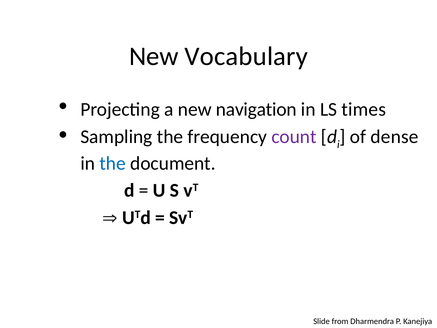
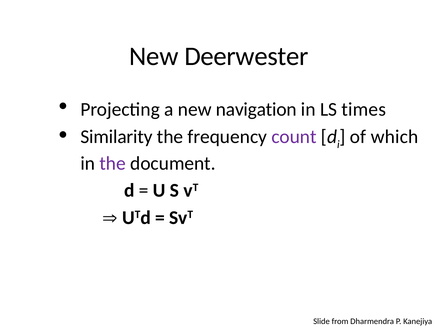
Vocabulary: Vocabulary -> Deerwester (246, 56)
Sampling: Sampling -> Similarity (116, 137)
dense: dense -> which (395, 137)
the colour: blue -> purple (113, 163)
